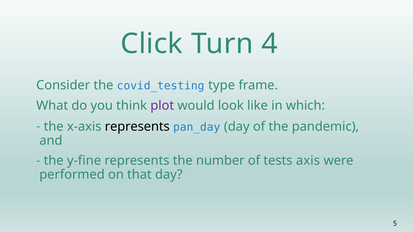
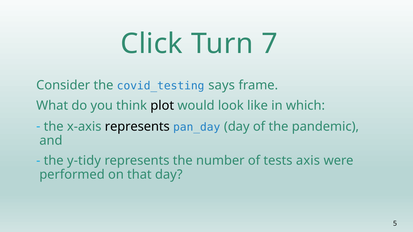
4: 4 -> 7 (270, 44)
type: type -> says (222, 85)
plot colour: purple -> black (162, 106)
y-fine: y-fine -> y-tidy (84, 161)
